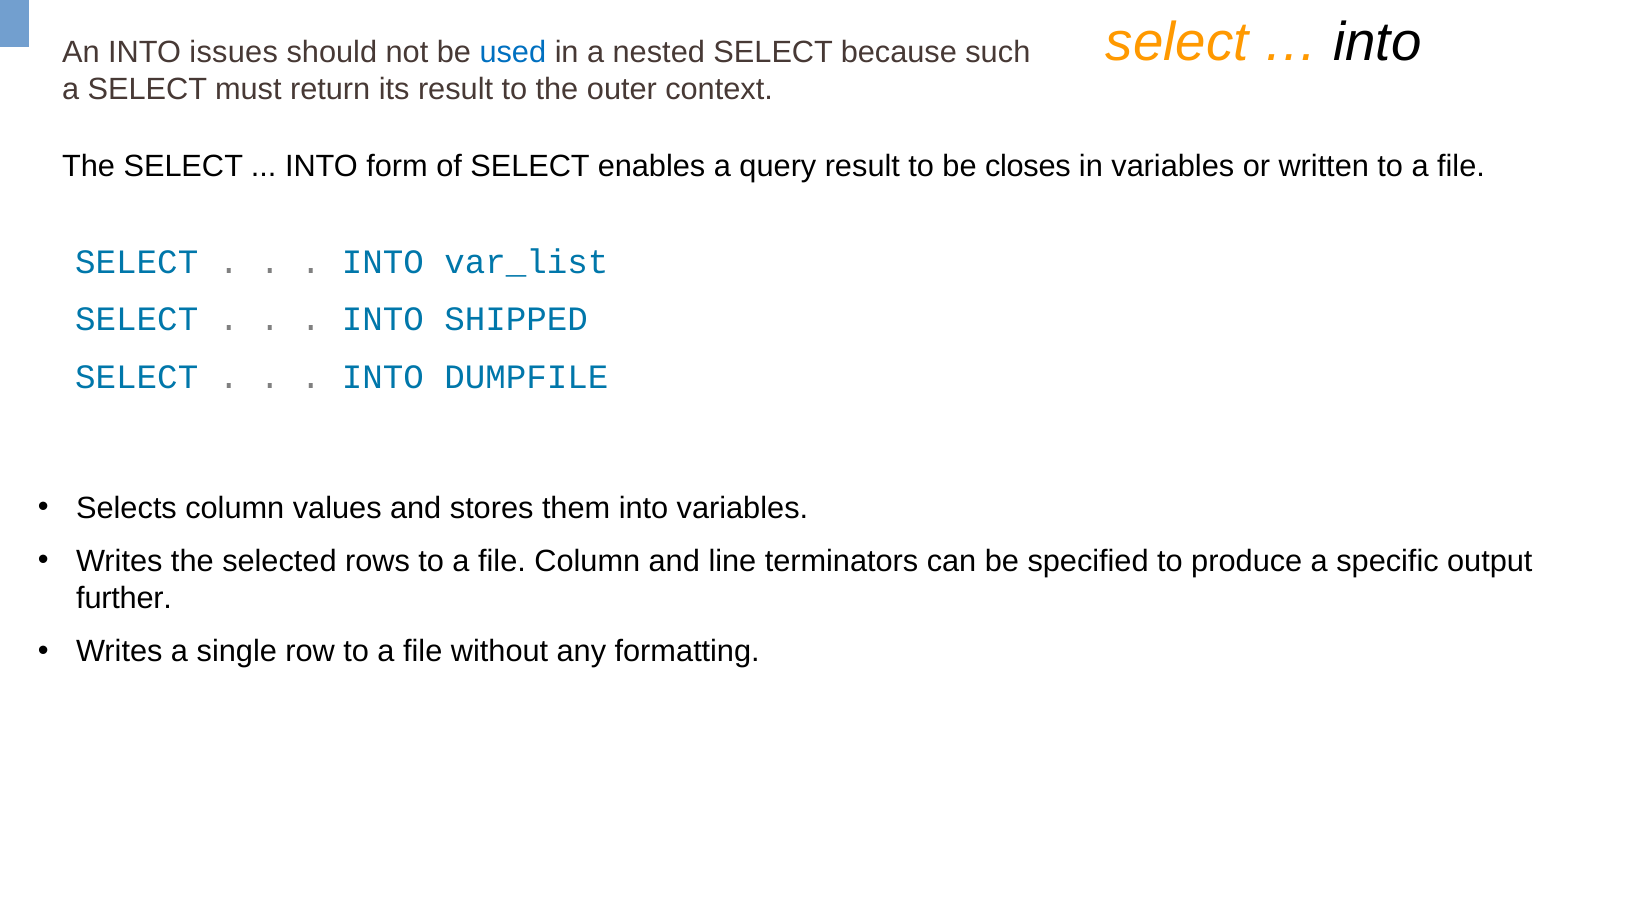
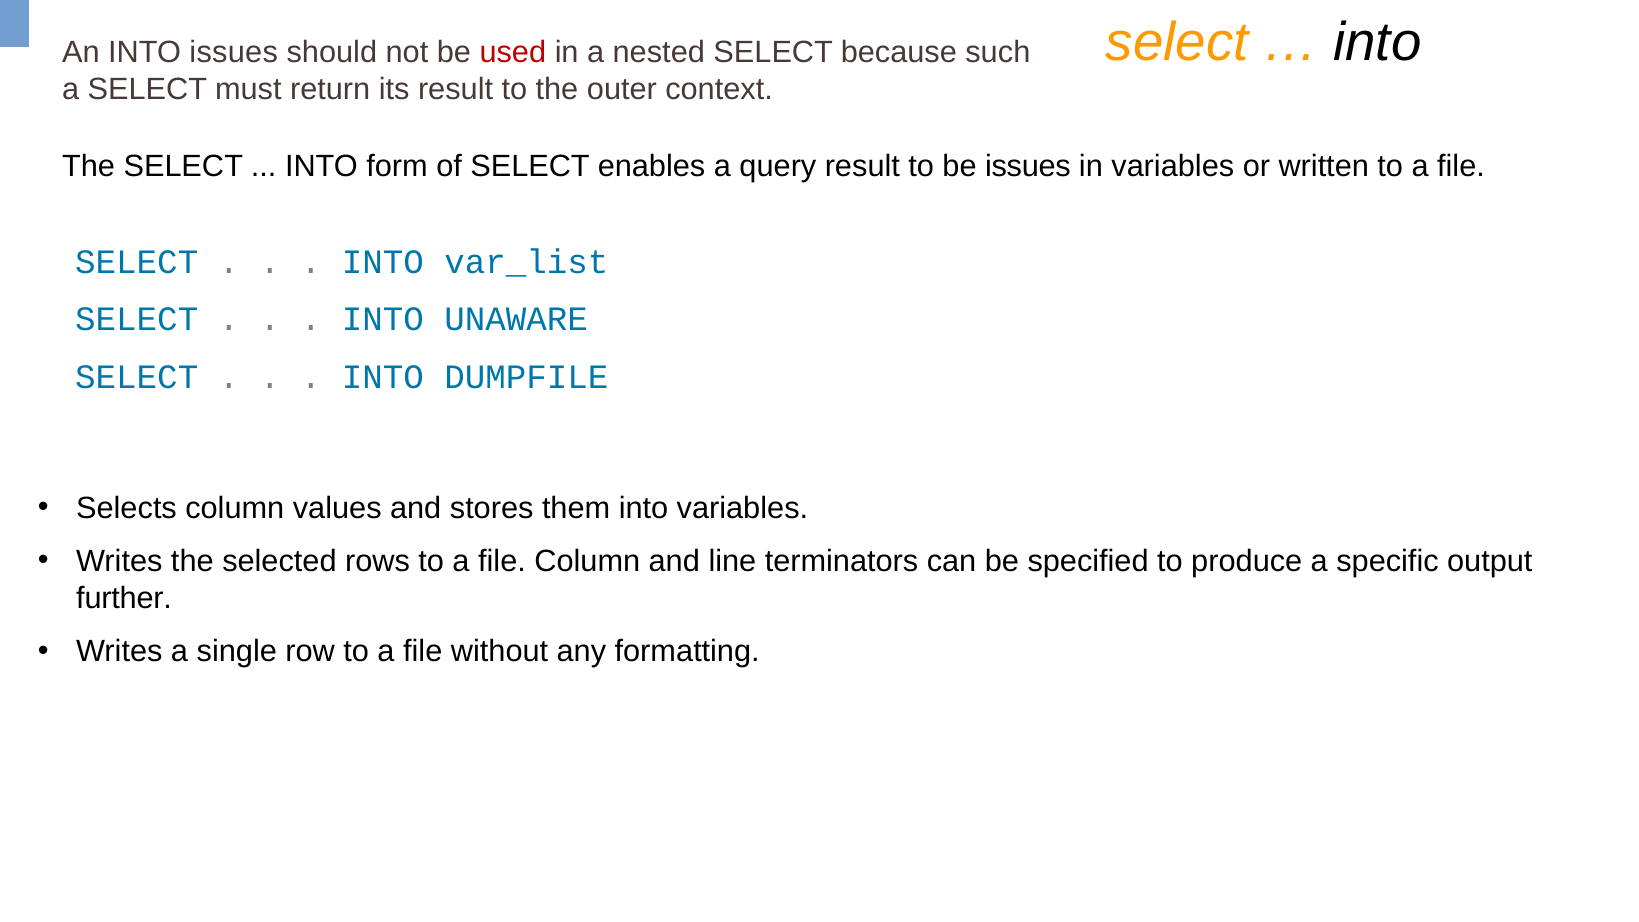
used colour: blue -> red (513, 52)
be closes: closes -> issues (1028, 167)
SHIPPED: SHIPPED -> UNAWARE (516, 320)
